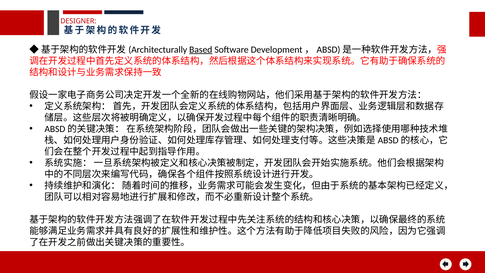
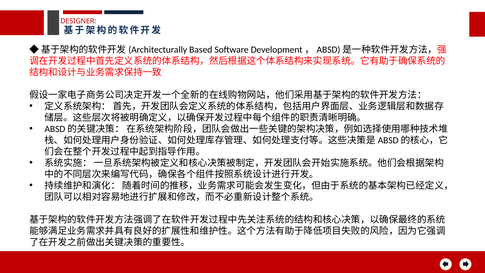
Based underline: present -> none (201, 50)
